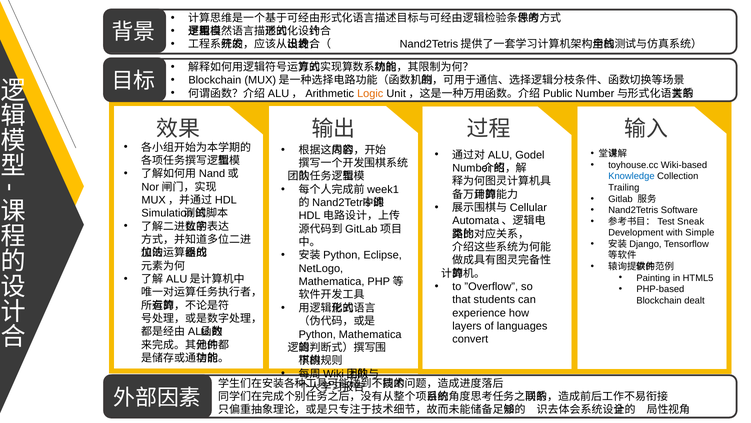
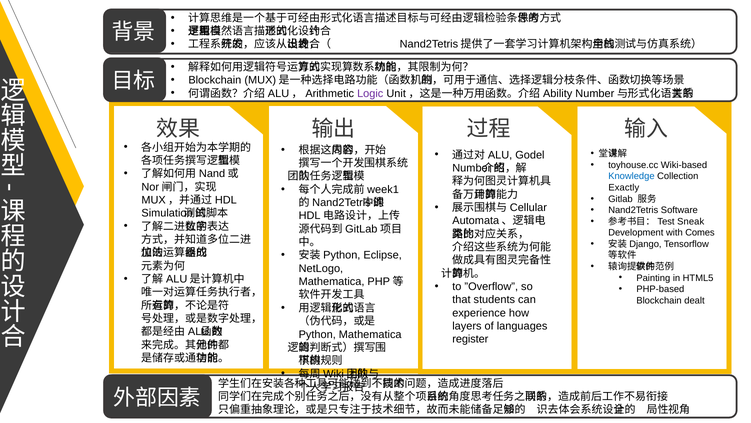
Logic colour: orange -> purple (370, 93)
Public: Public -> Ability (558, 93)
Trailing: Trailing -> Exactly (624, 187)
Simple: Simple -> Comes (700, 232)
convert: convert -> register (470, 339)
